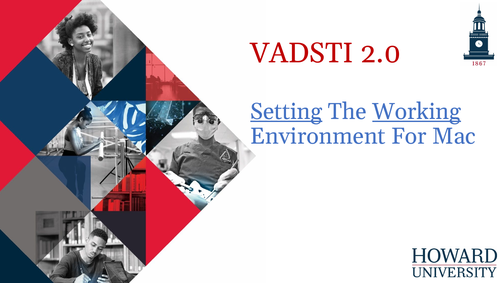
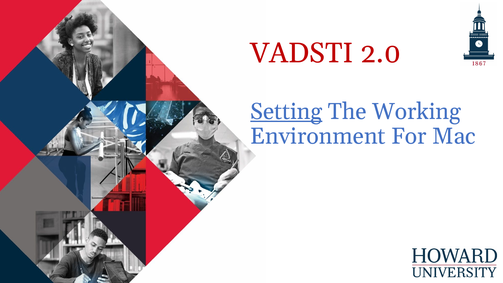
Working underline: present -> none (417, 111)
